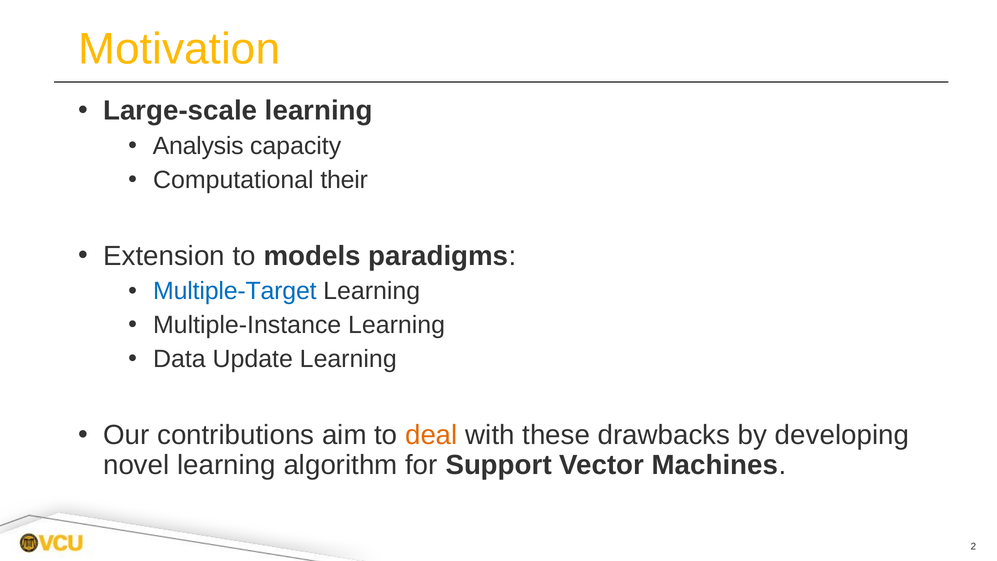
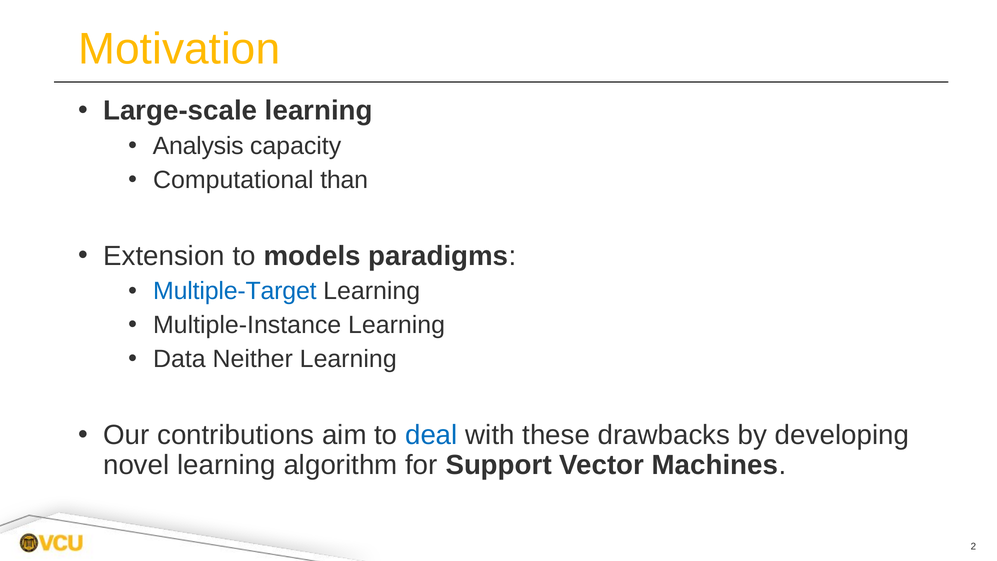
their: their -> than (344, 180)
Update: Update -> Neither (253, 359)
deal colour: orange -> blue (431, 435)
